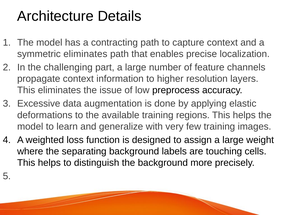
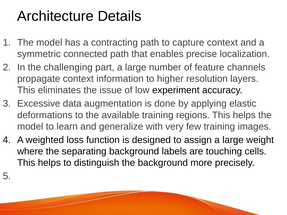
symmetric eliminates: eliminates -> connected (85, 54)
preprocess: preprocess -> experiment (176, 90)
